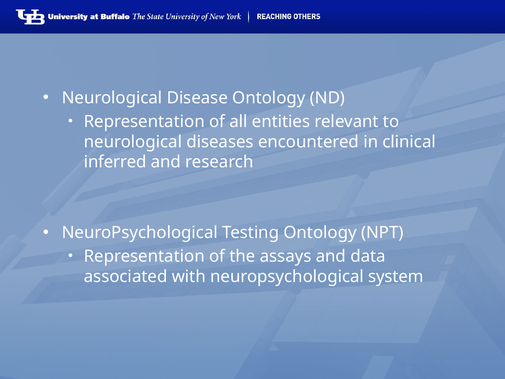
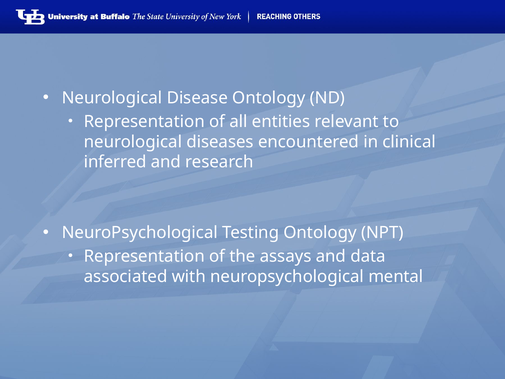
system: system -> mental (396, 276)
